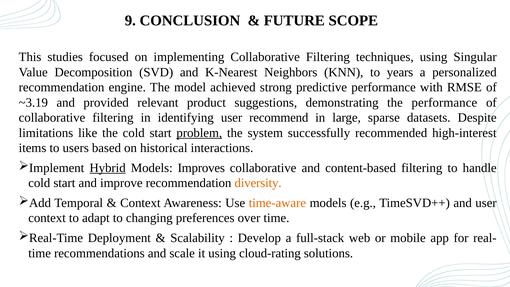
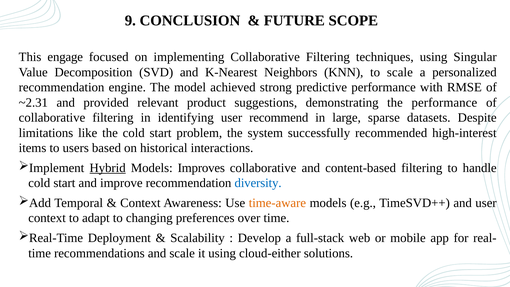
studies: studies -> engage (65, 57)
to years: years -> scale (400, 72)
~3.19: ~3.19 -> ~2.31 (33, 102)
problem underline: present -> none (199, 133)
diversity colour: orange -> blue (258, 183)
cloud-rating: cloud-rating -> cloud-either (270, 253)
